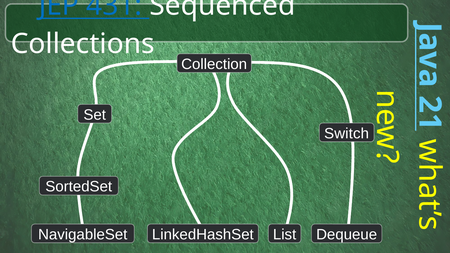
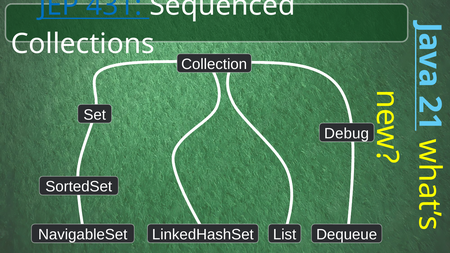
Switch: Switch -> Debug (347, 134)
